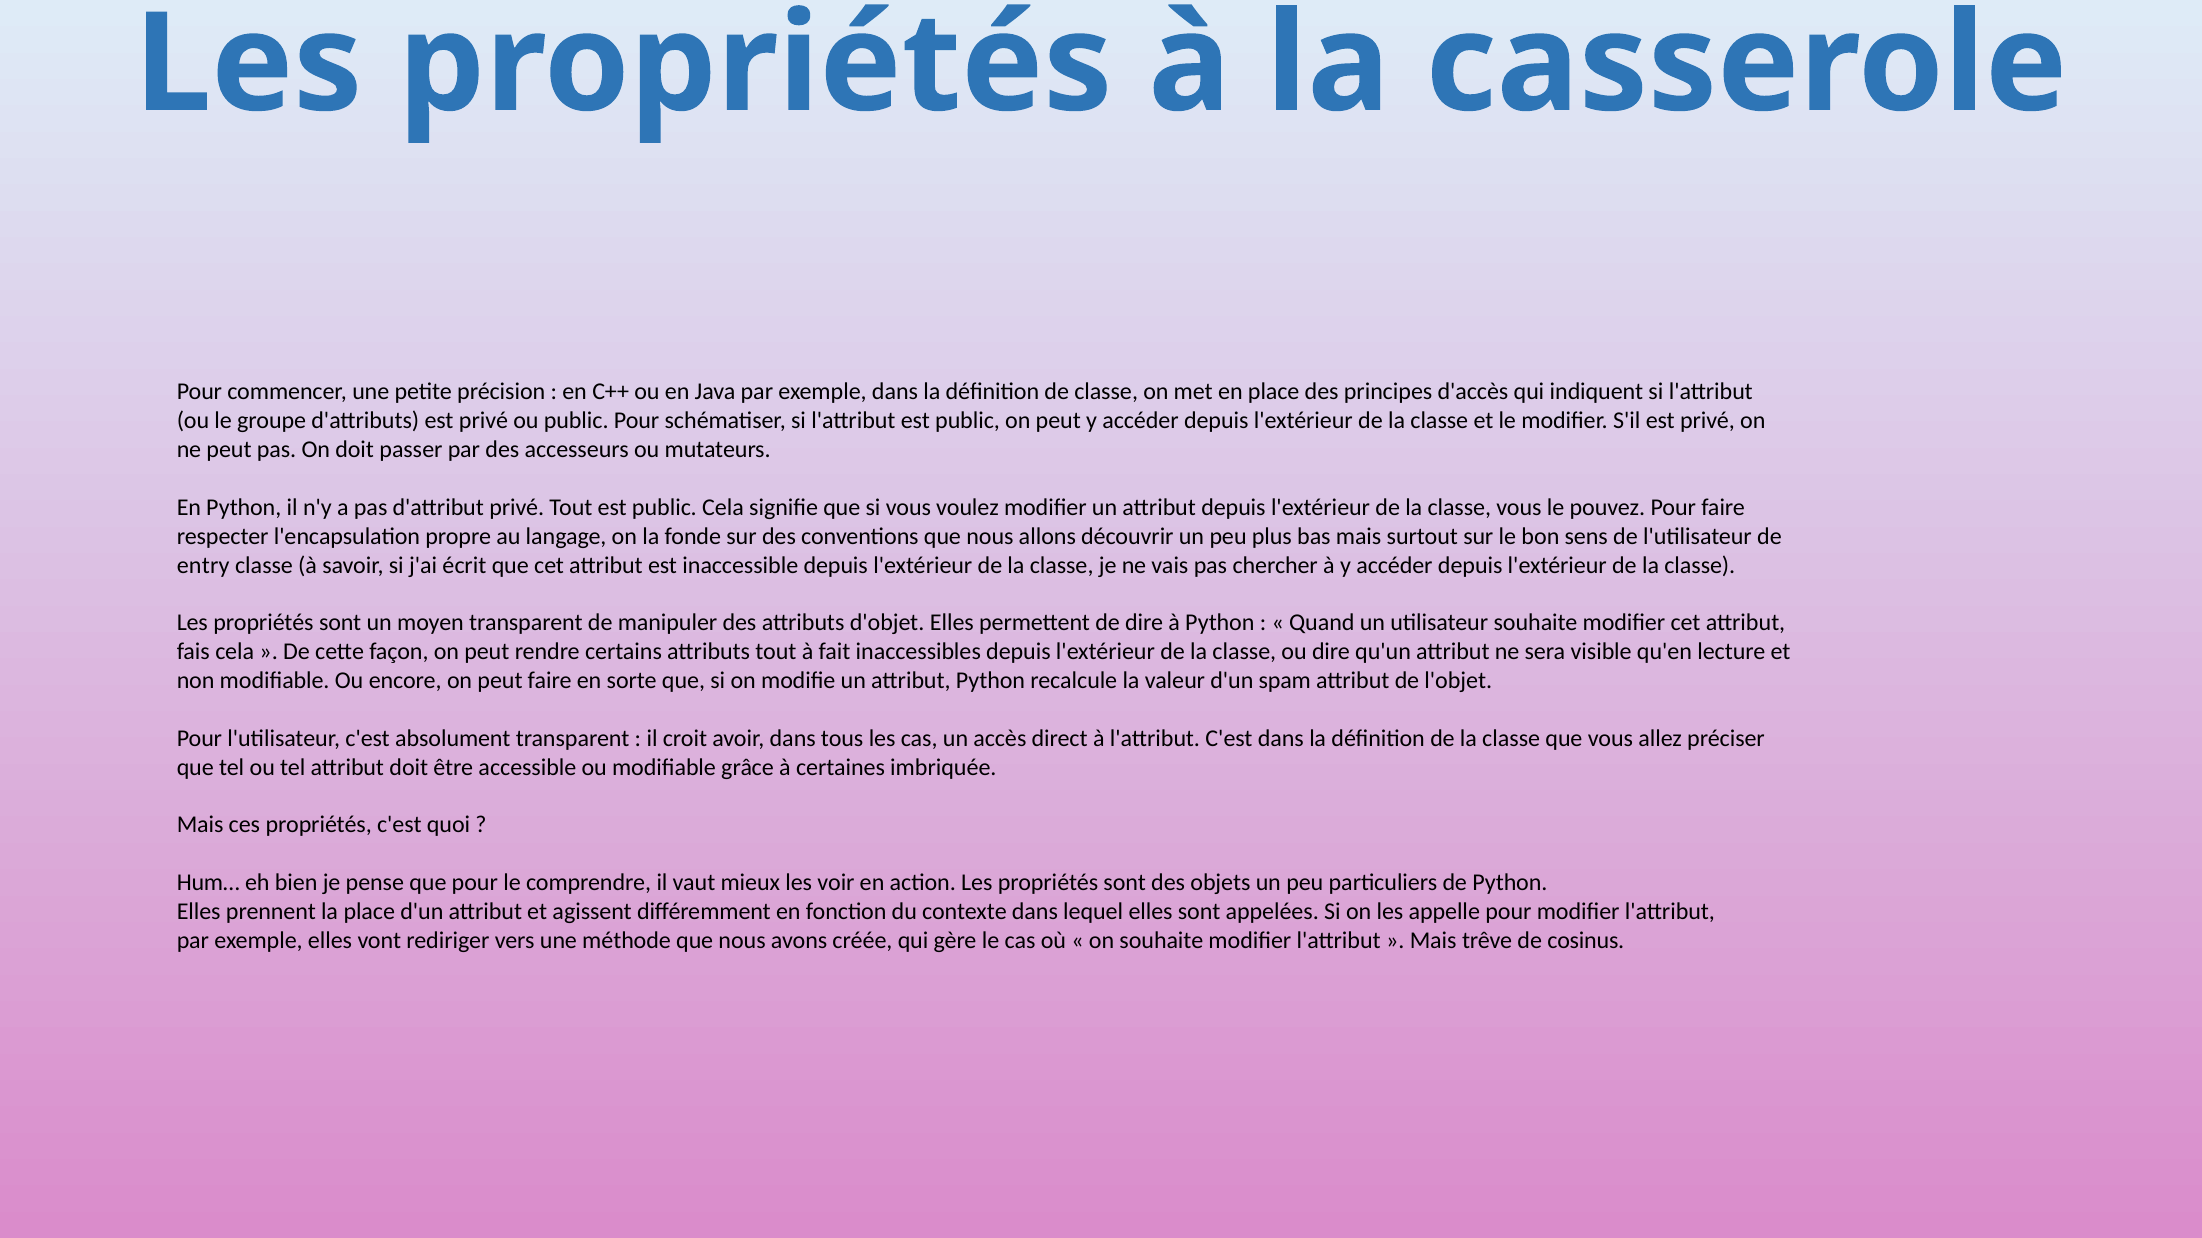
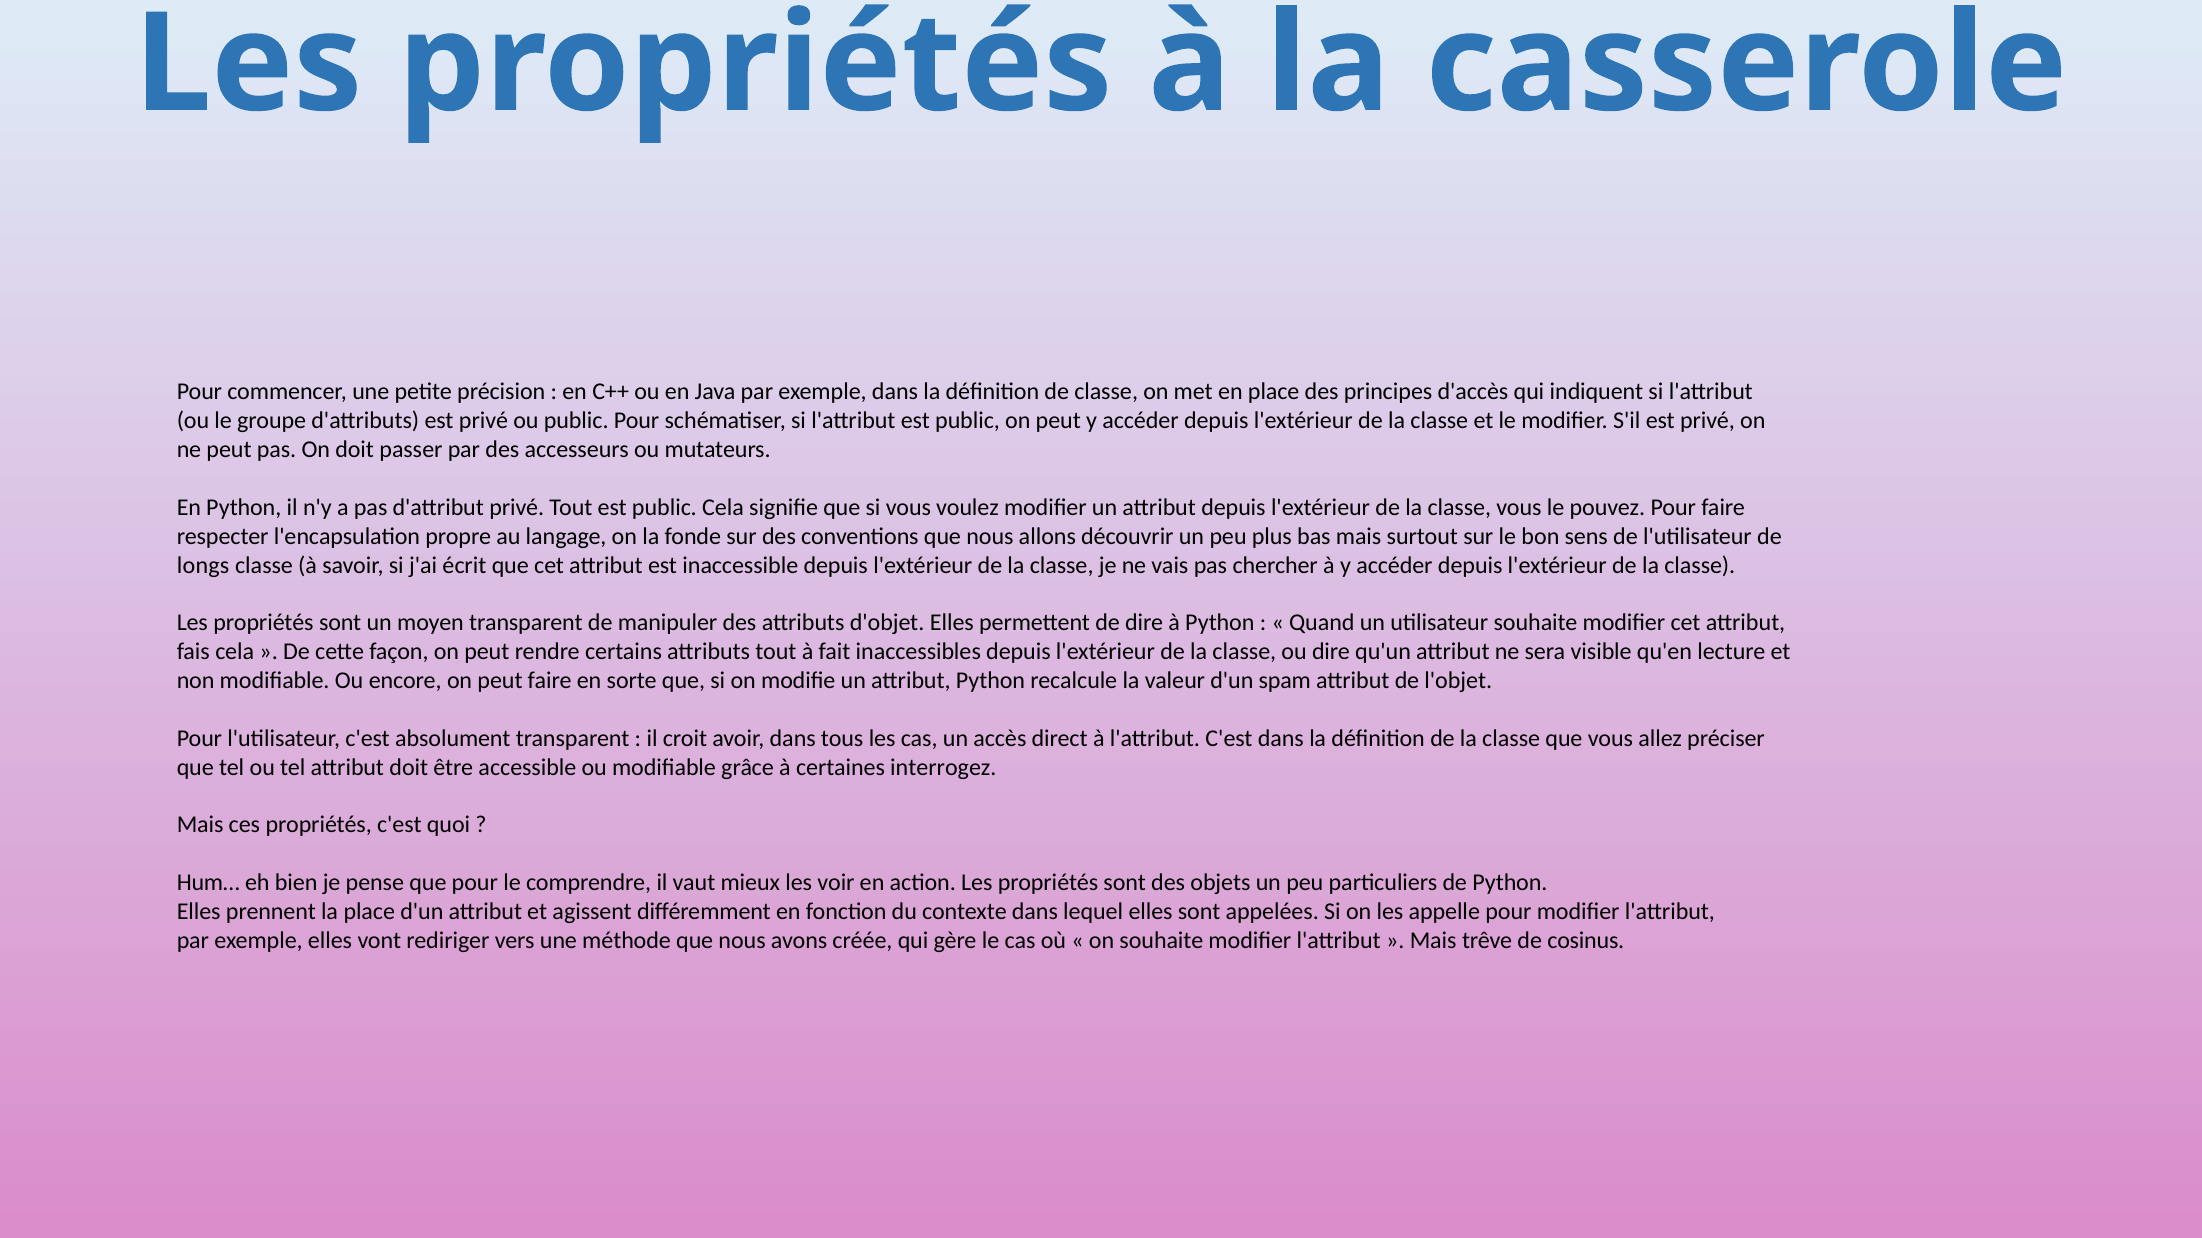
entry: entry -> longs (203, 565)
imbriquée: imbriquée -> interrogez (943, 767)
